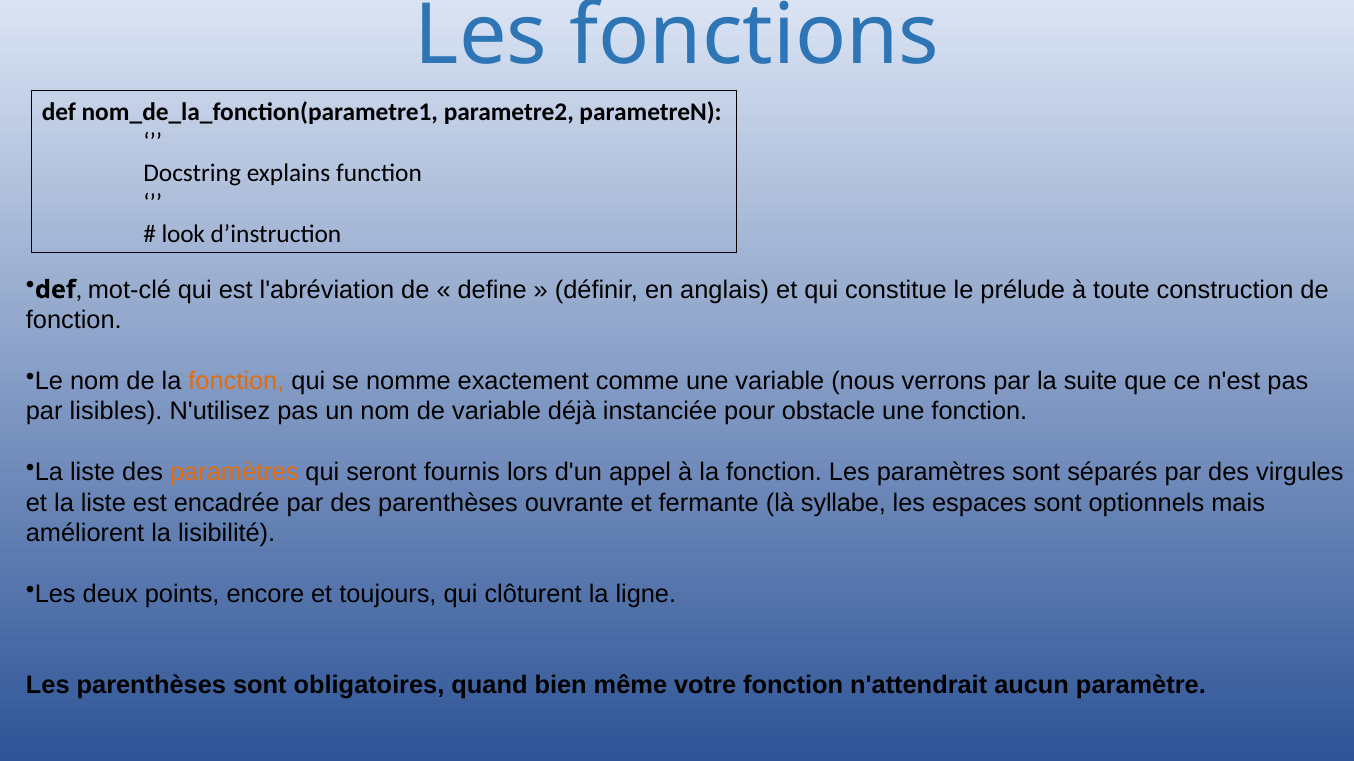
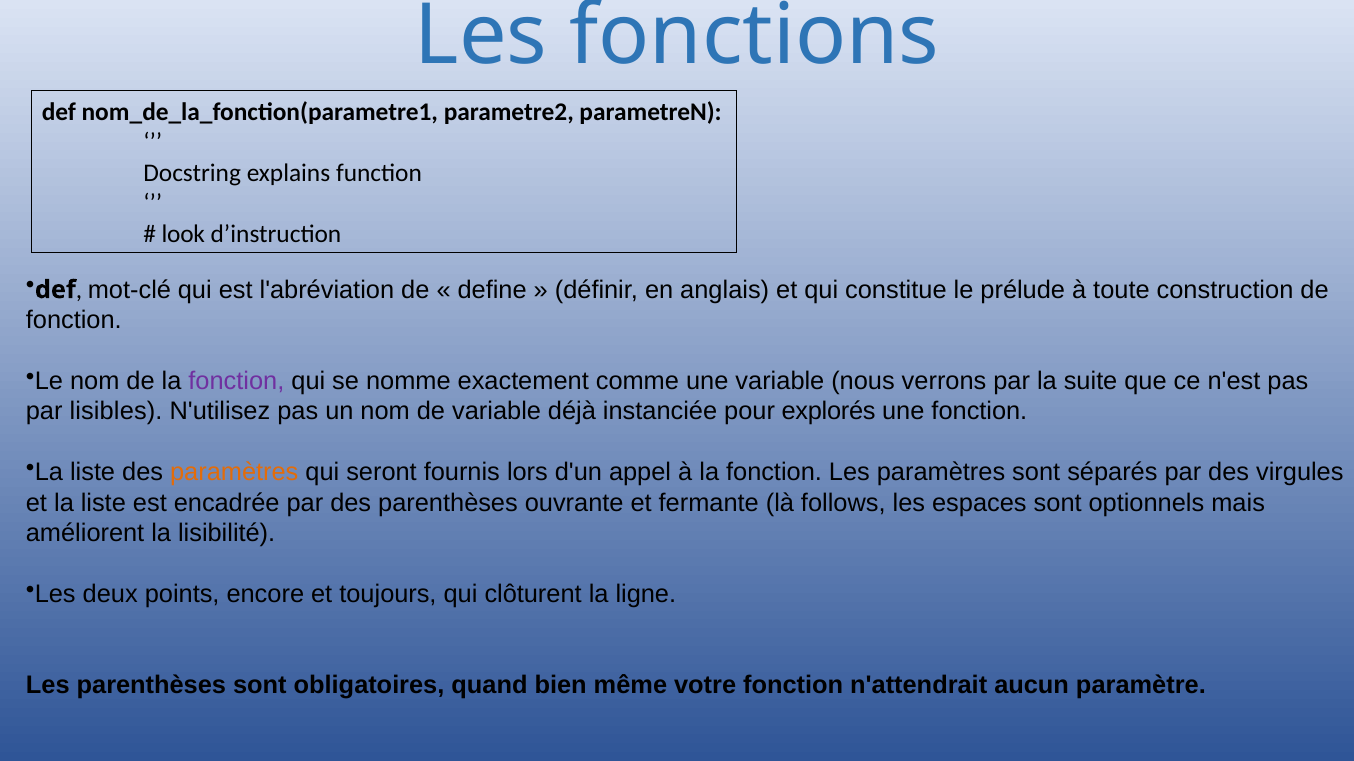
fonction colour: orange -> purple (236, 381)
obstacle: obstacle -> explorés (829, 412)
syllabe: syllabe -> follows (843, 503)
